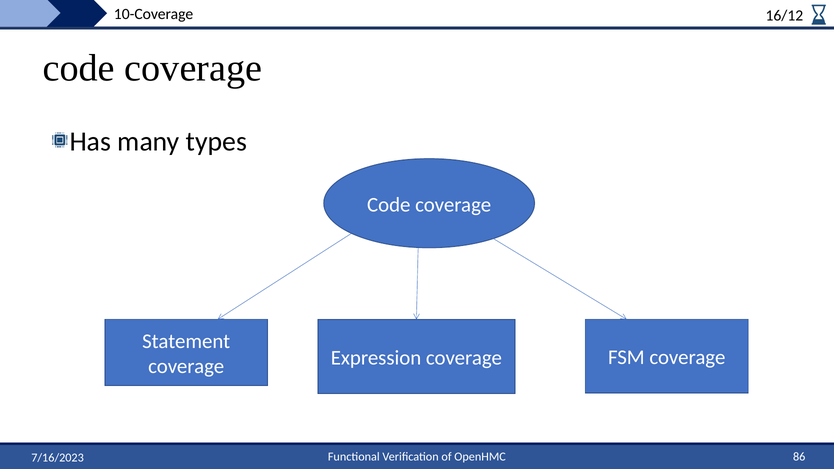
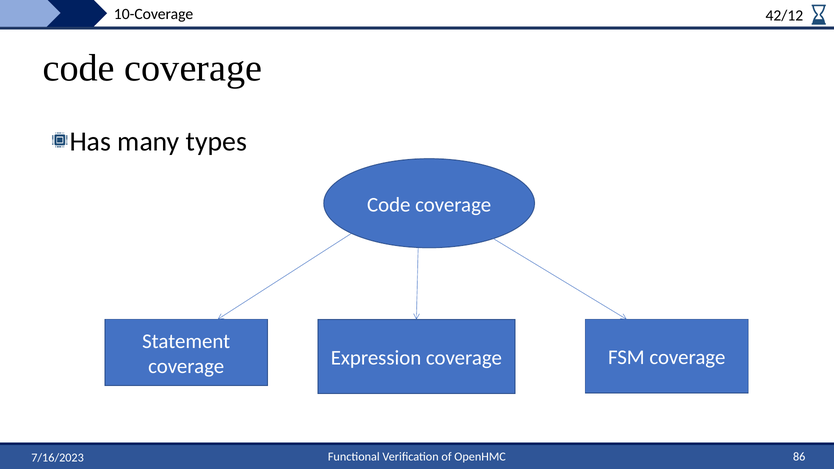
16/12: 16/12 -> 42/12 (784, 15)
